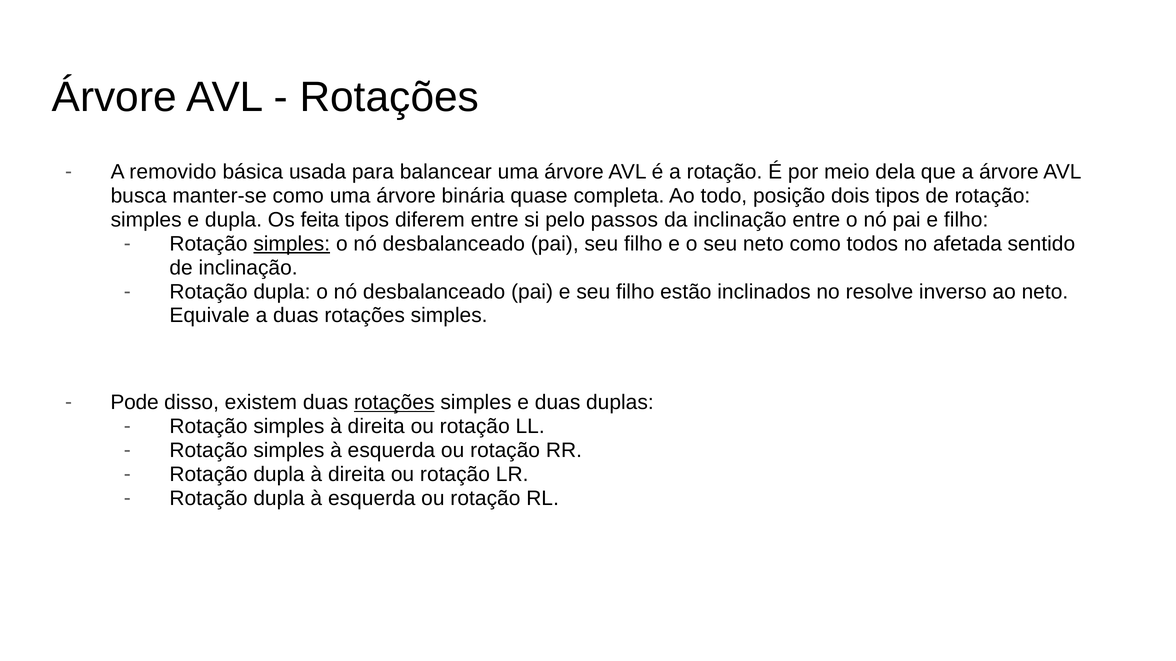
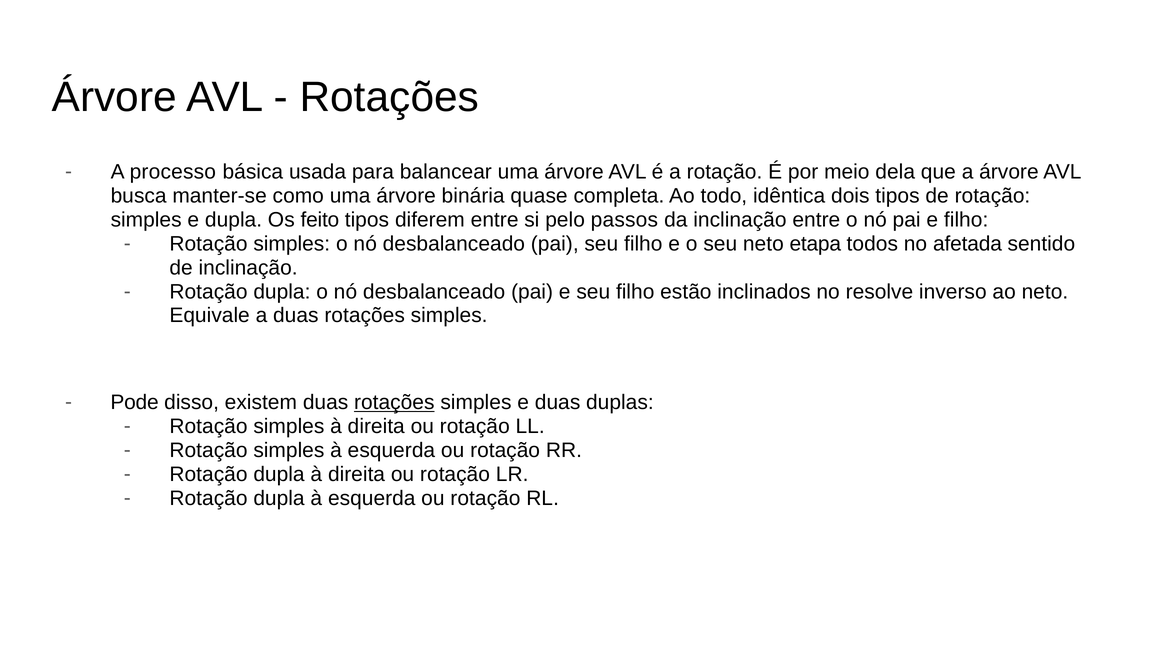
removido: removido -> processo (173, 172)
posição: posição -> idêntica (789, 196)
feita: feita -> feito (320, 220)
simples underline: present -> none (292, 244)
neto como: como -> etapa (815, 244)
